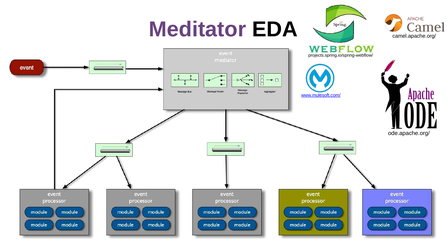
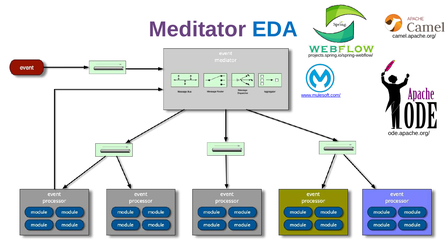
EDA colour: black -> blue (275, 29)
